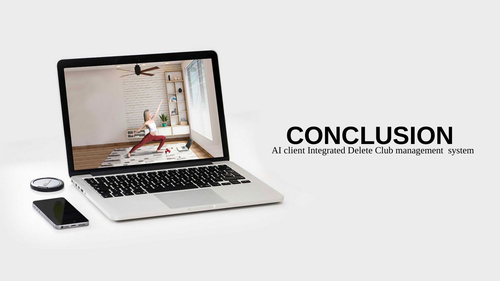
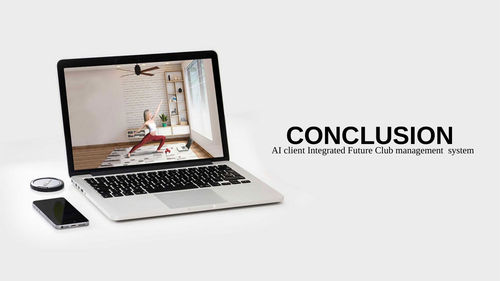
Delete: Delete -> Future (360, 151)
